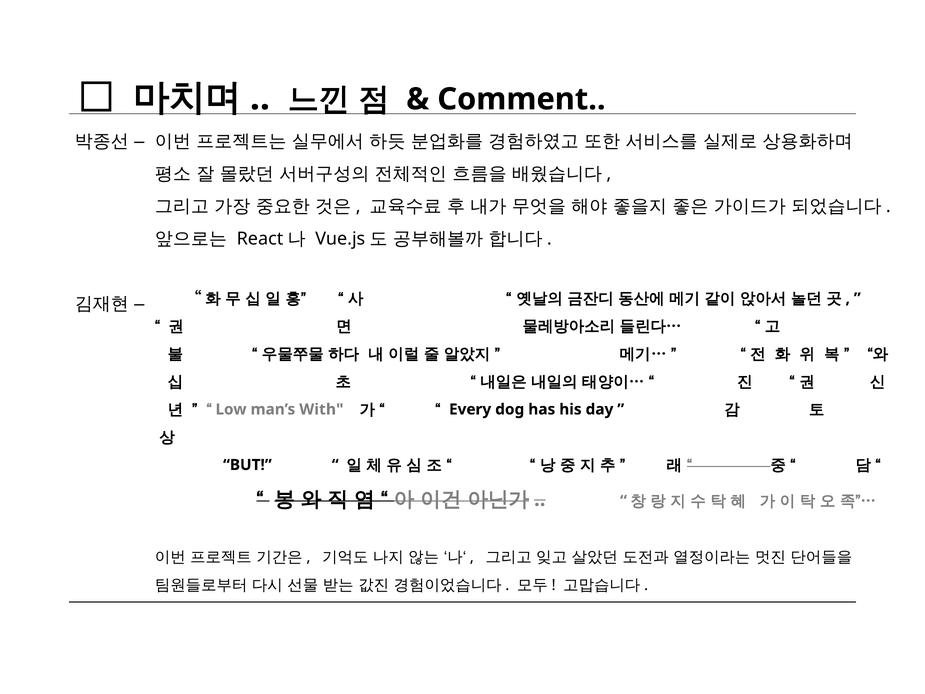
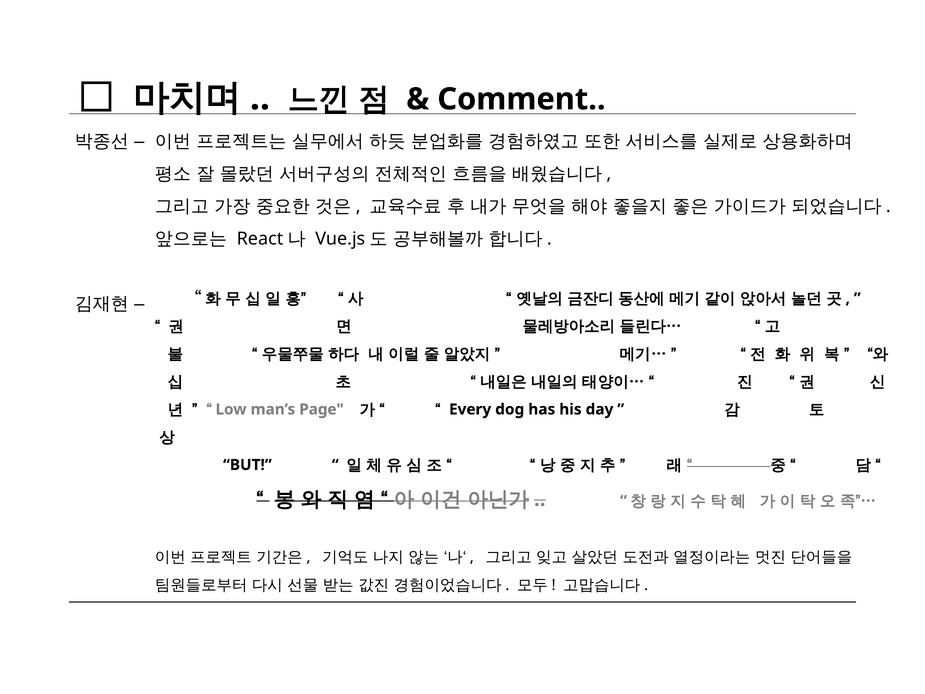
With: With -> Page (322, 409)
